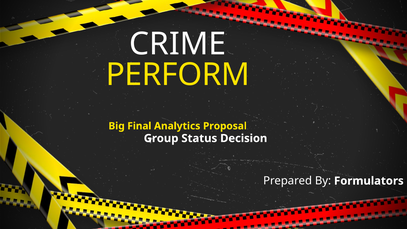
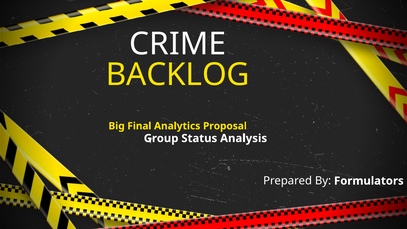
PERFORM: PERFORM -> BACKLOG (178, 75)
Decision: Decision -> Analysis (244, 138)
